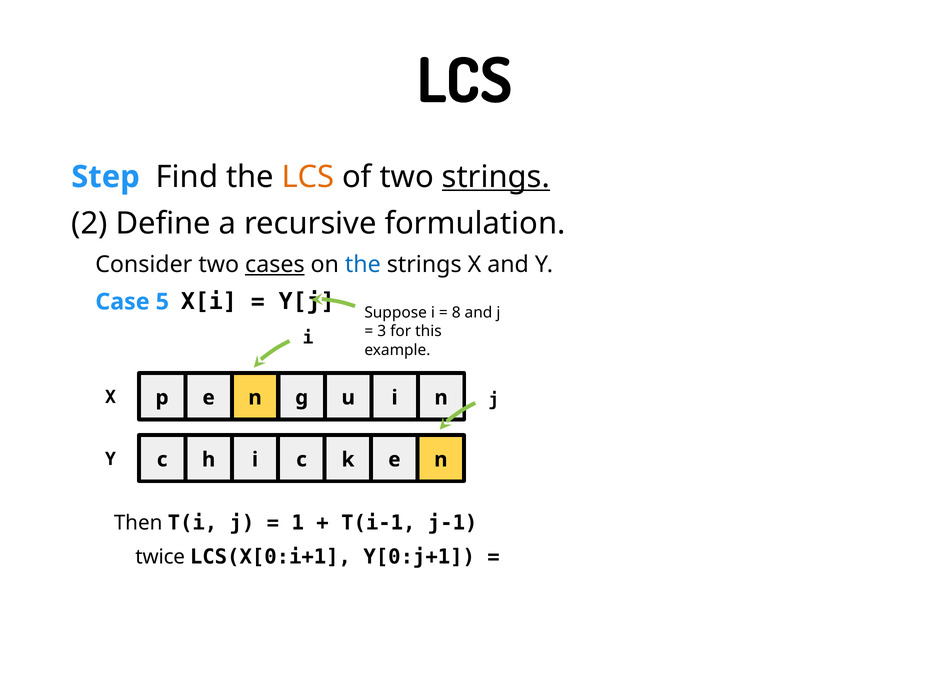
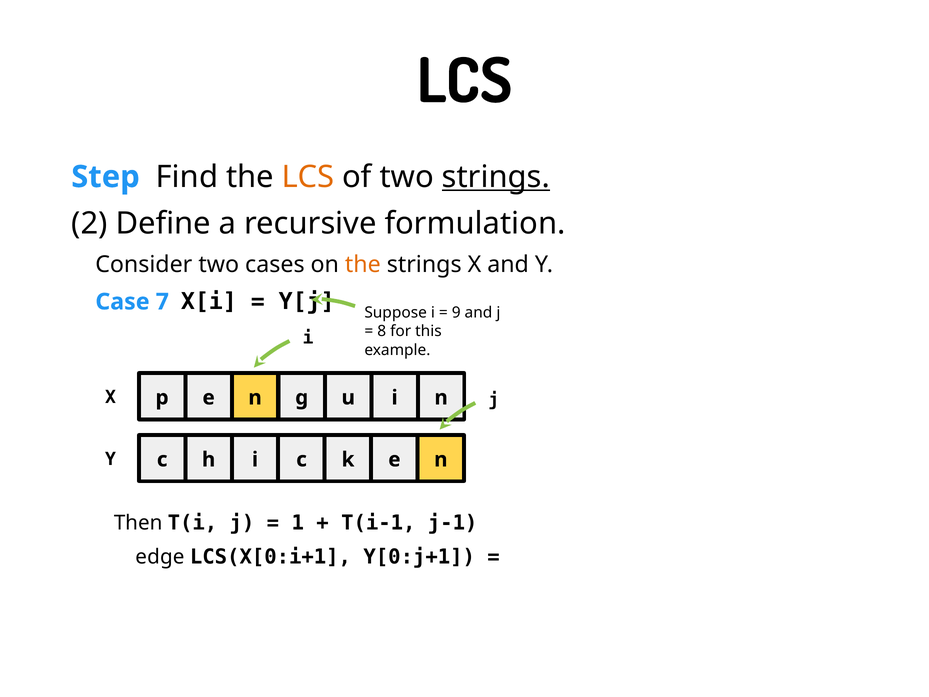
cases underline: present -> none (275, 265)
the colour: blue -> orange (363, 265)
5: 5 -> 7 (162, 302)
8: 8 -> 9 (456, 313)
3: 3 -> 8 (382, 331)
twice: twice -> edge (160, 557)
